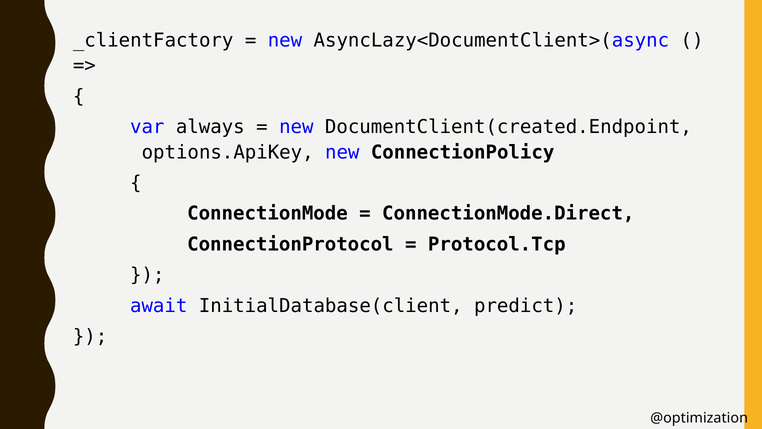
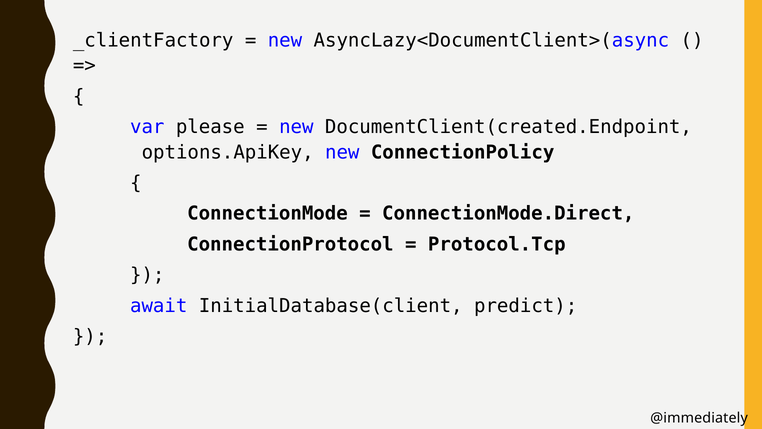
always: always -> please (210, 127)
@optimization: @optimization -> @immediately (699, 418)
